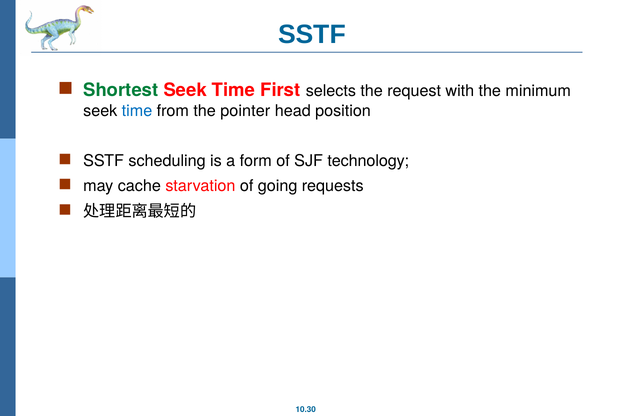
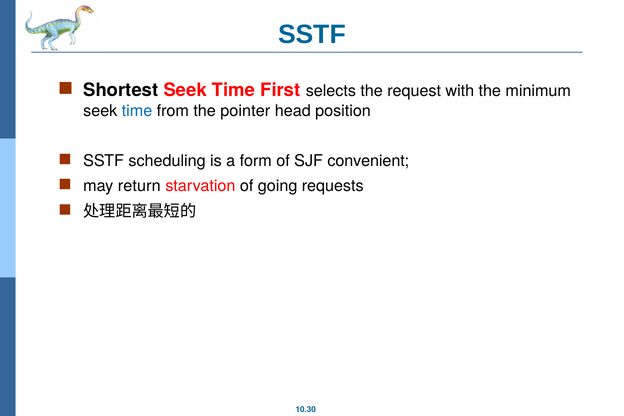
Shortest colour: green -> black (121, 90)
technology: technology -> convenient (368, 161)
cache: cache -> return (139, 186)
